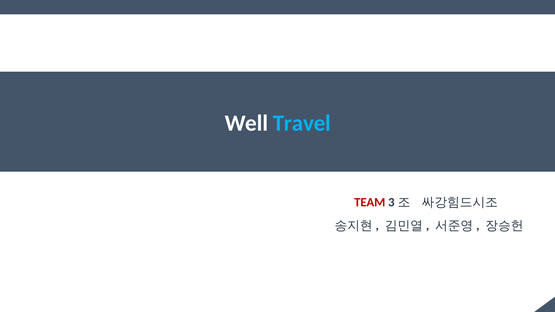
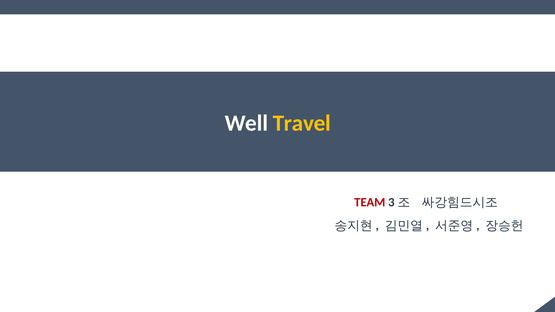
Travel colour: light blue -> yellow (302, 123)
